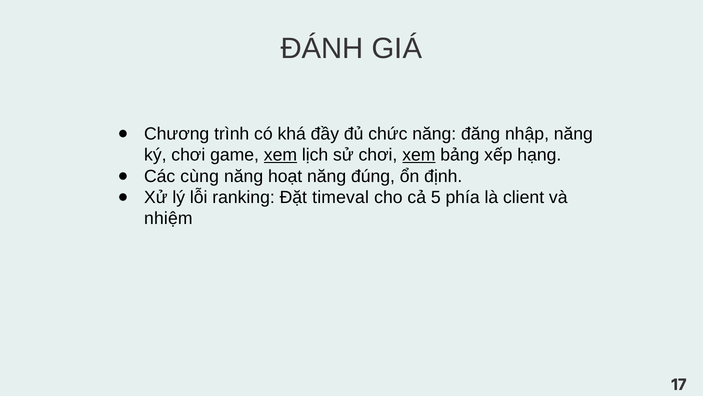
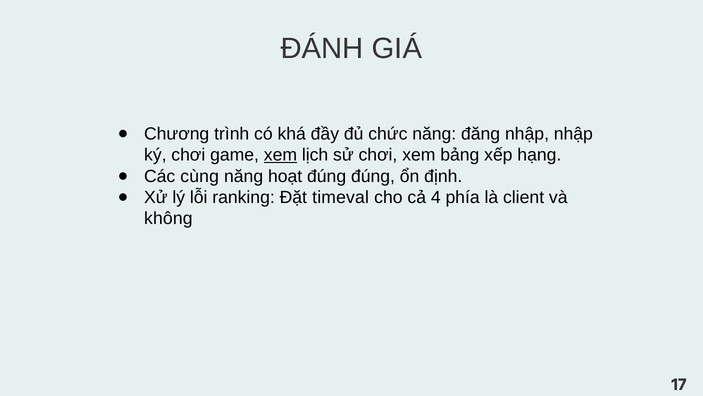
nhập năng: năng -> nhập (573, 134)
xem underline: present -> none (419, 155)
hoạt năng: năng -> đúng (327, 176)
5: 5 -> 4 (436, 197)
nhiệm: nhiệm -> không (168, 218)
